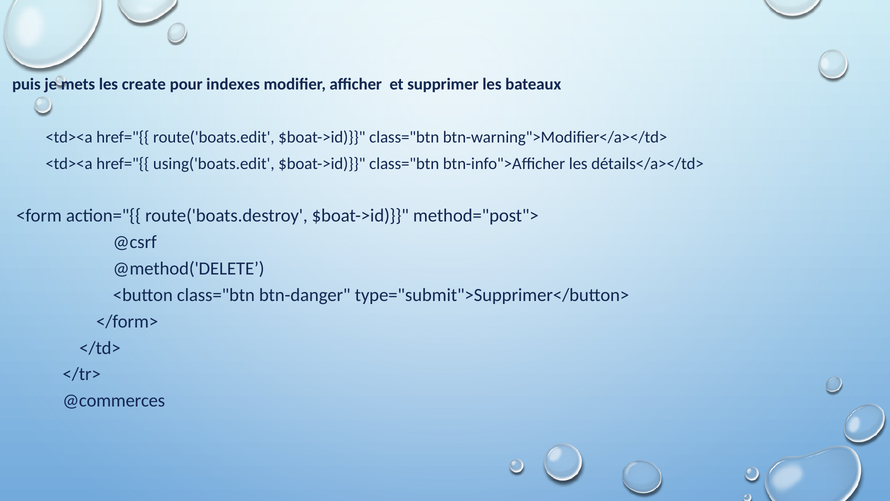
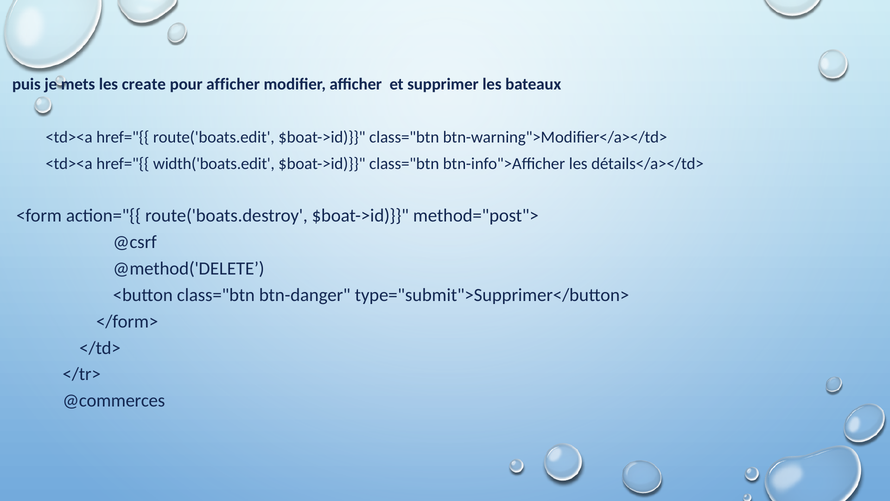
pour indexes: indexes -> afficher (233, 84)
using('boats.edit: using('boats.edit -> width('boats.edit (214, 163)
